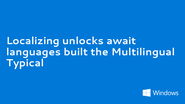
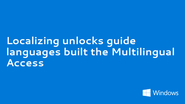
await: await -> guide (121, 41)
Typical: Typical -> Access (25, 63)
